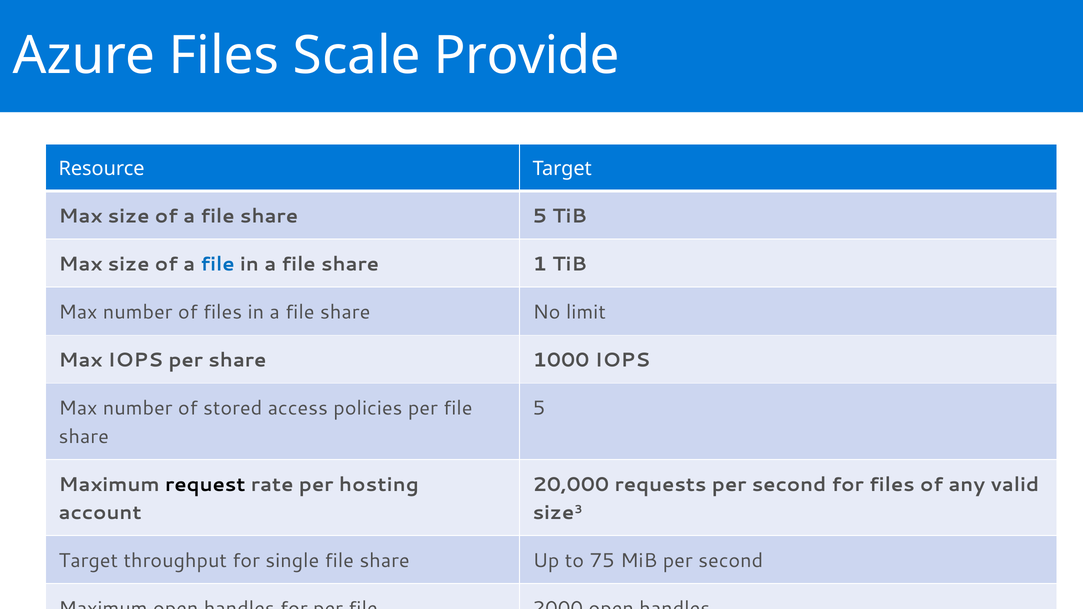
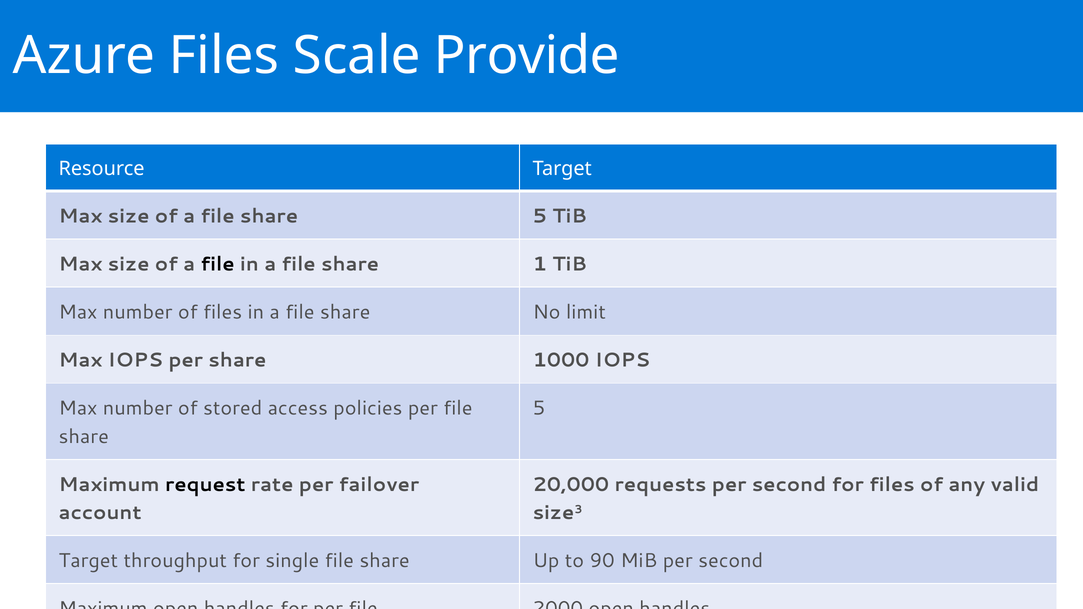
file colour: blue -> black (218, 264)
hosting: hosting -> failover (379, 485)
75: 75 -> 90 (602, 561)
